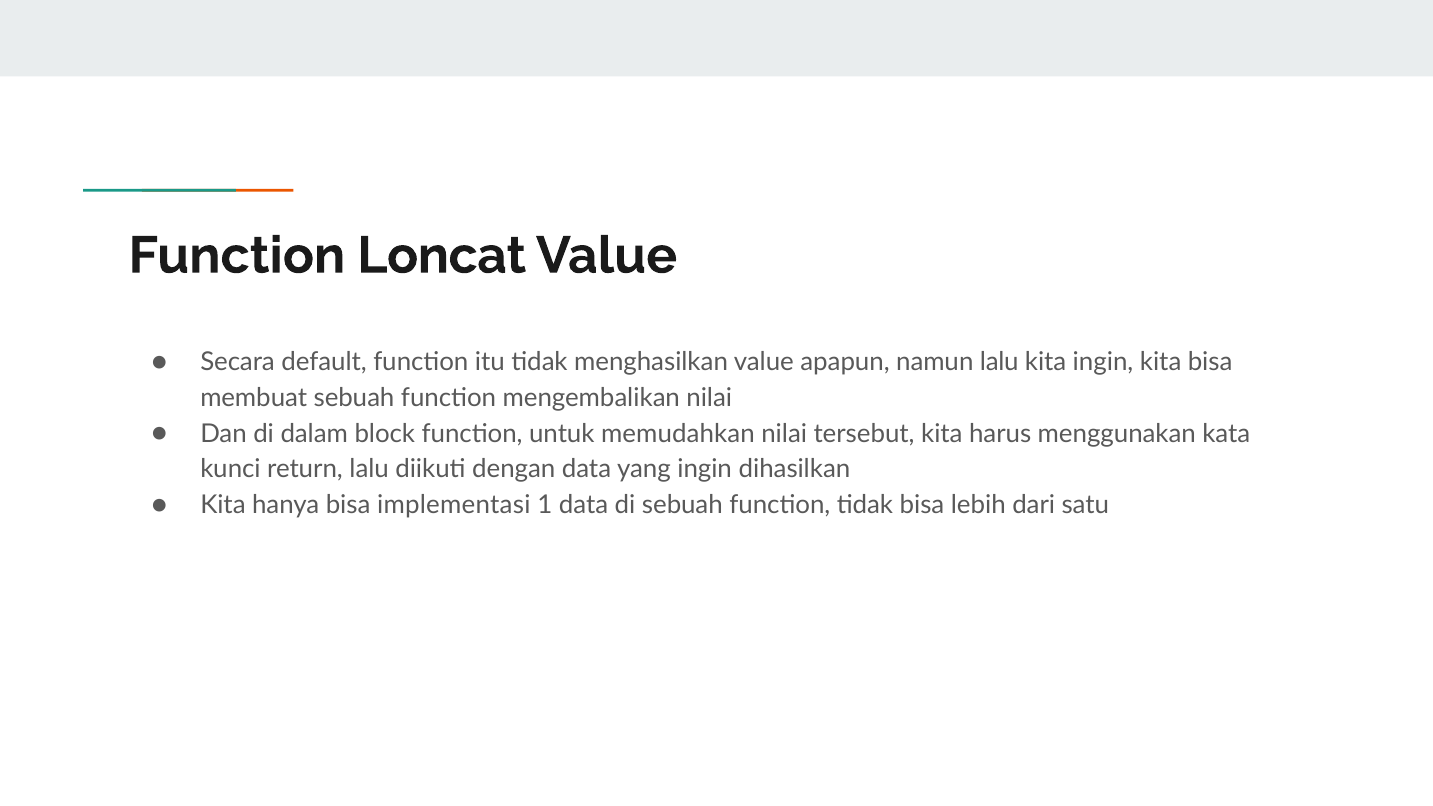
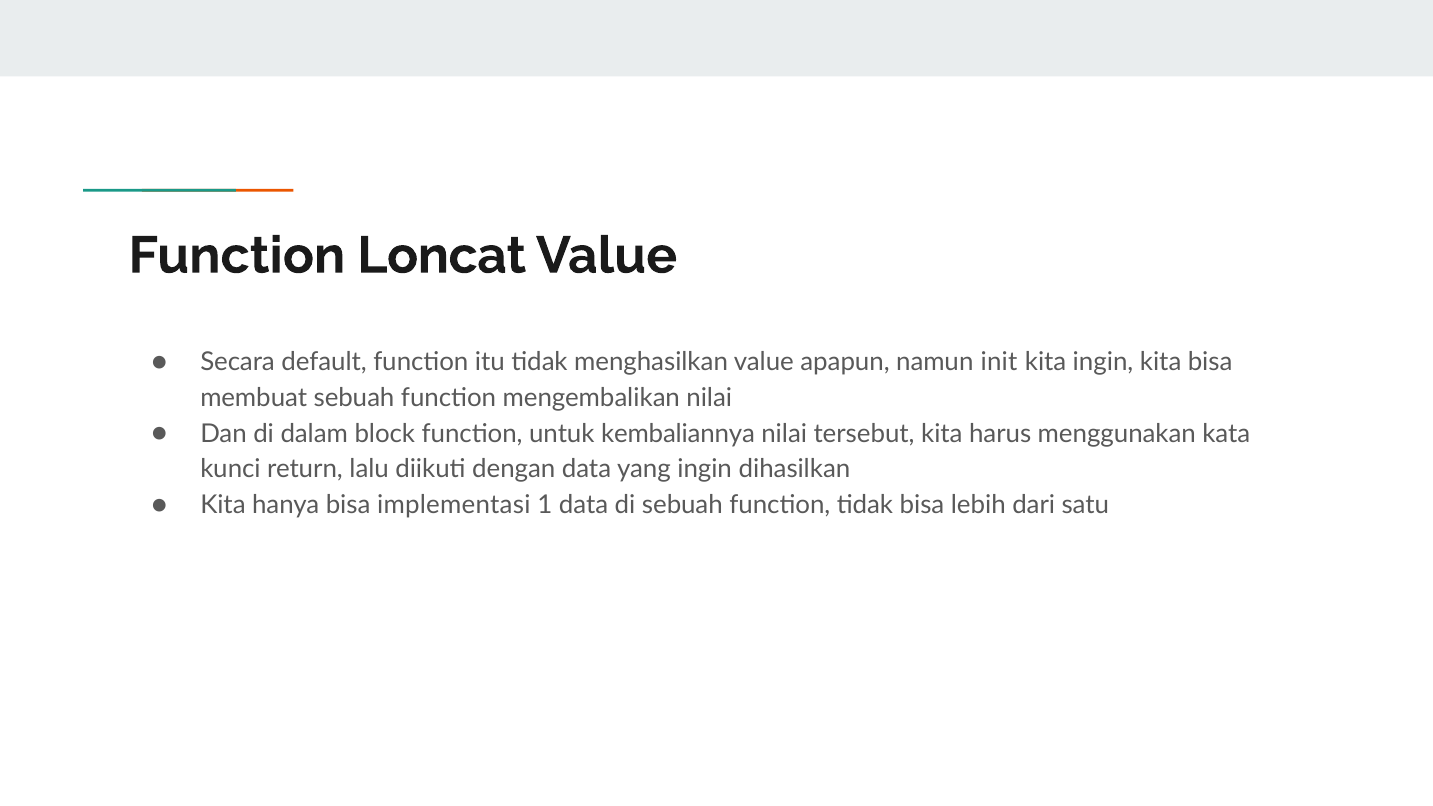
namun lalu: lalu -> init (999, 362)
memudahkan: memudahkan -> kembaliannya (678, 434)
